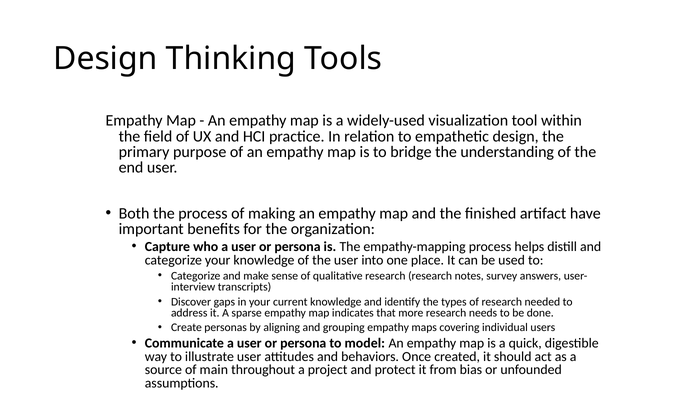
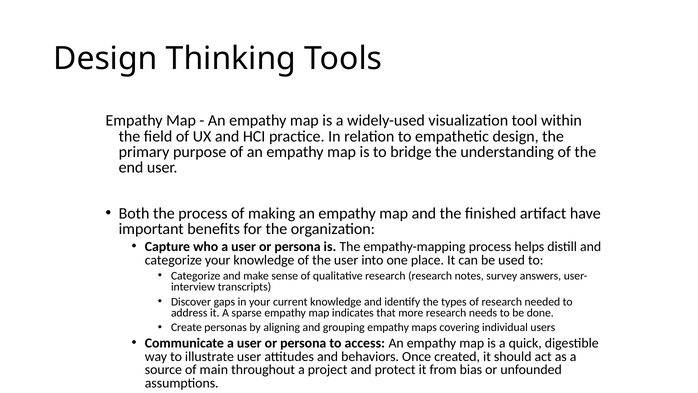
model: model -> access (365, 343)
